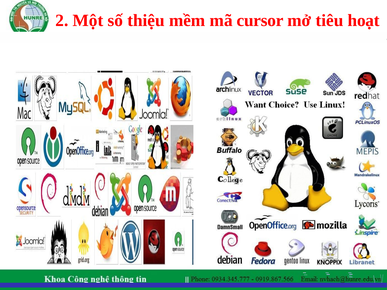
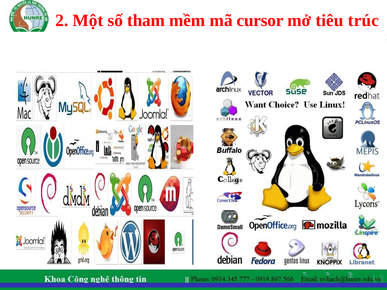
thiệu: thiệu -> tham (146, 20)
hoạt: hoạt -> trúc (363, 20)
